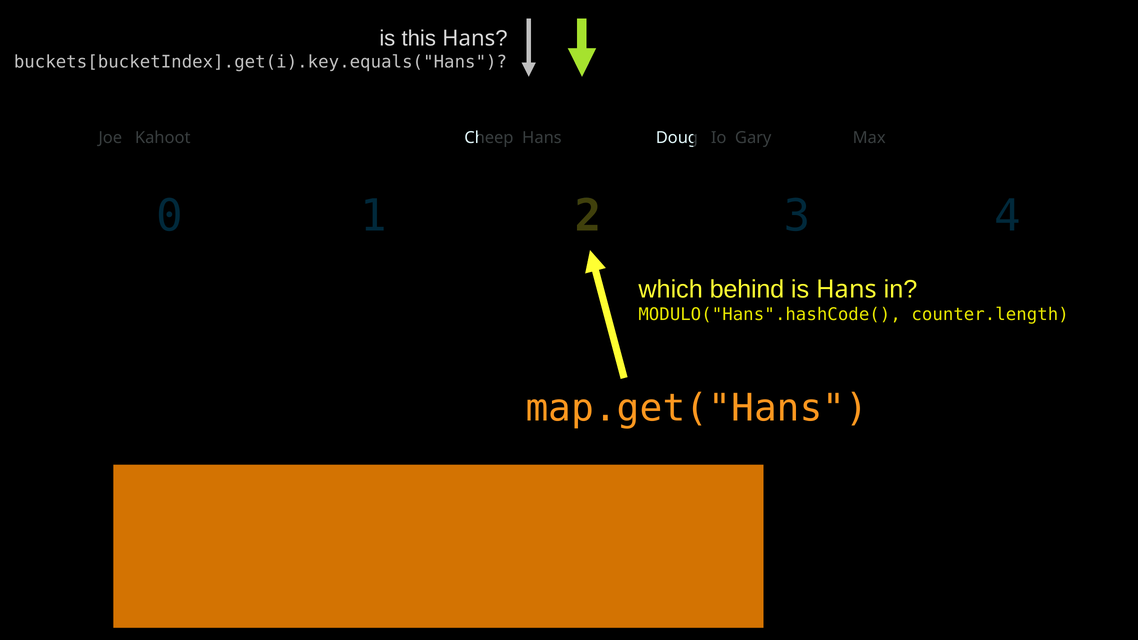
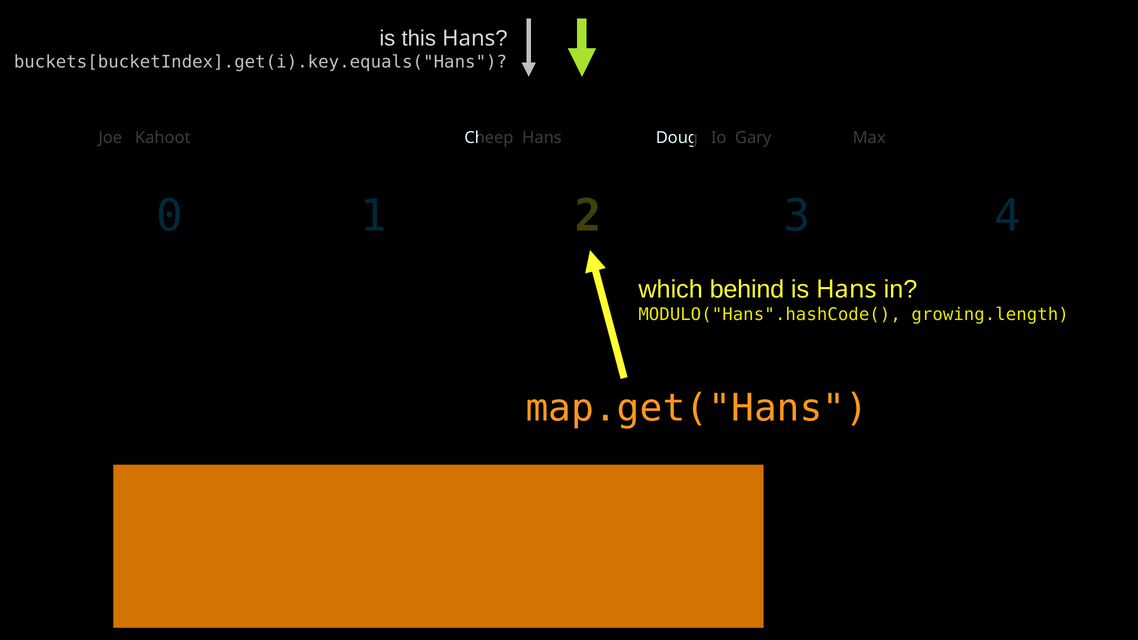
counter.length: counter.length -> growing.length (990, 314)
